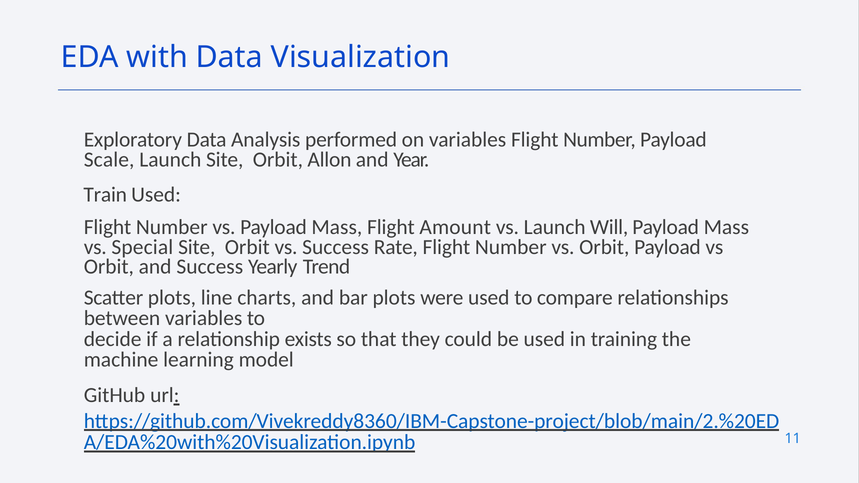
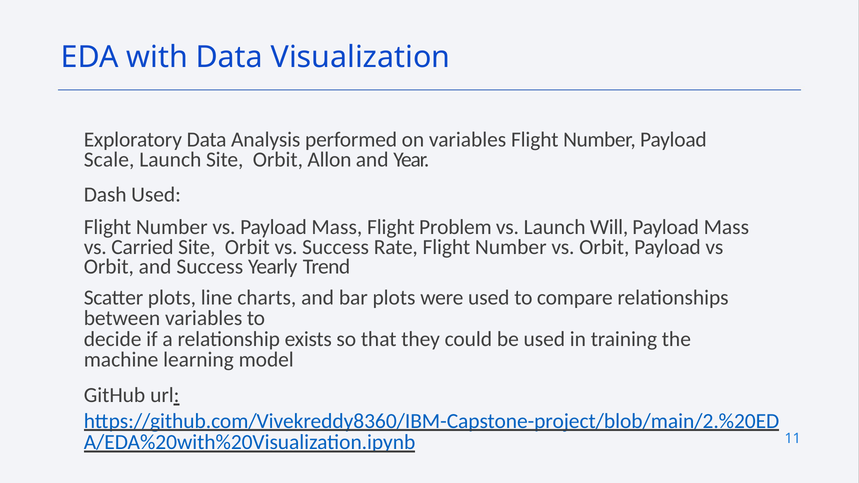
Train: Train -> Dash (105, 195)
Amount: Amount -> Problem (455, 227)
Special: Special -> Carried (143, 247)
